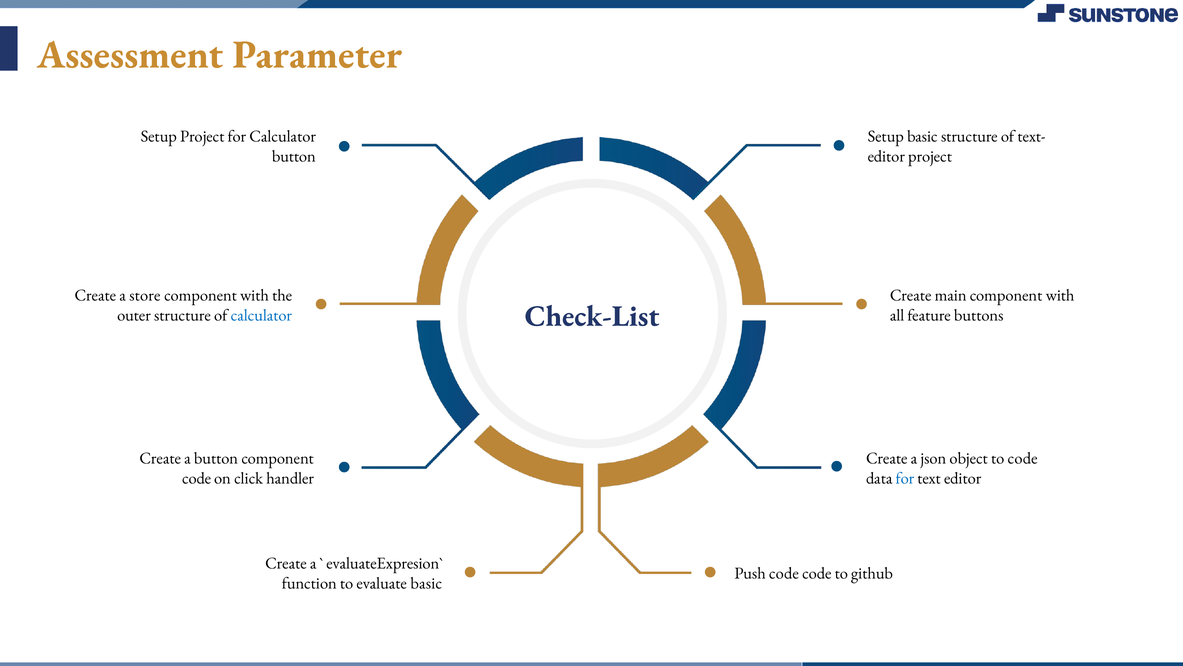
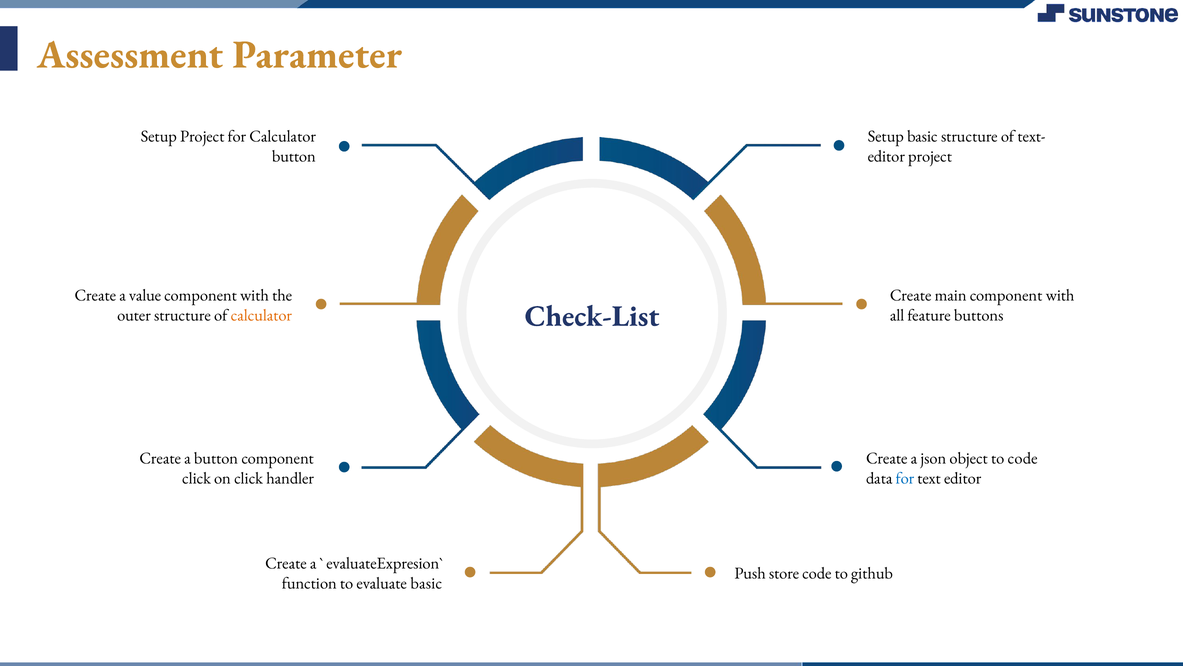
store: store -> value (145, 295)
calculator colour: blue -> orange (261, 315)
code: code -> click (197, 478)
Push code: code -> store (784, 573)
